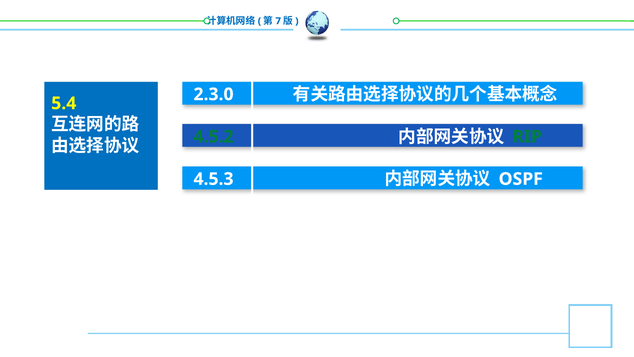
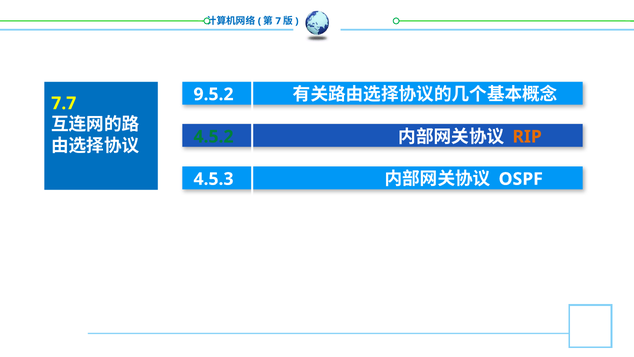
2.3.0: 2.3.0 -> 9.5.2 (214, 94)
5.4: 5.4 -> 7.7 (64, 103)
RIP colour: green -> orange (527, 137)
